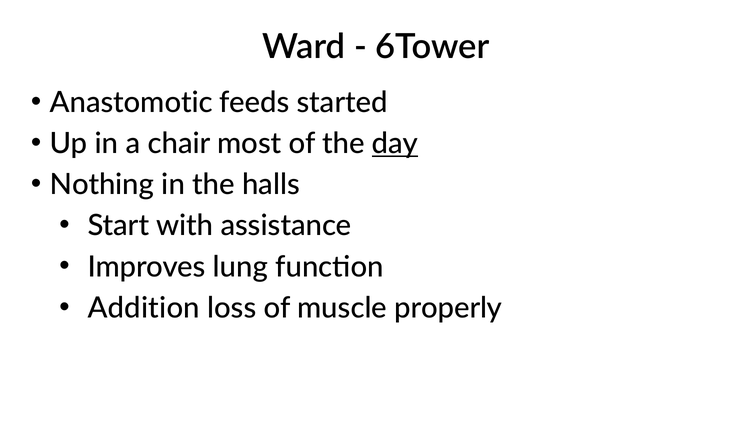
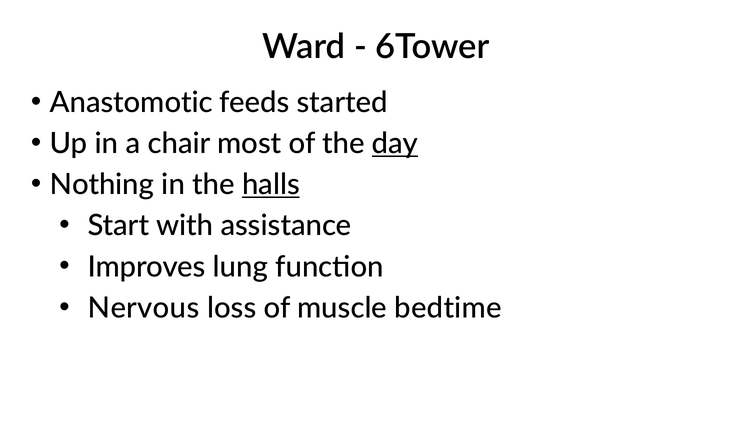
halls underline: none -> present (271, 185)
Addition: Addition -> Nervous (144, 308)
properly: properly -> bedtime (448, 308)
